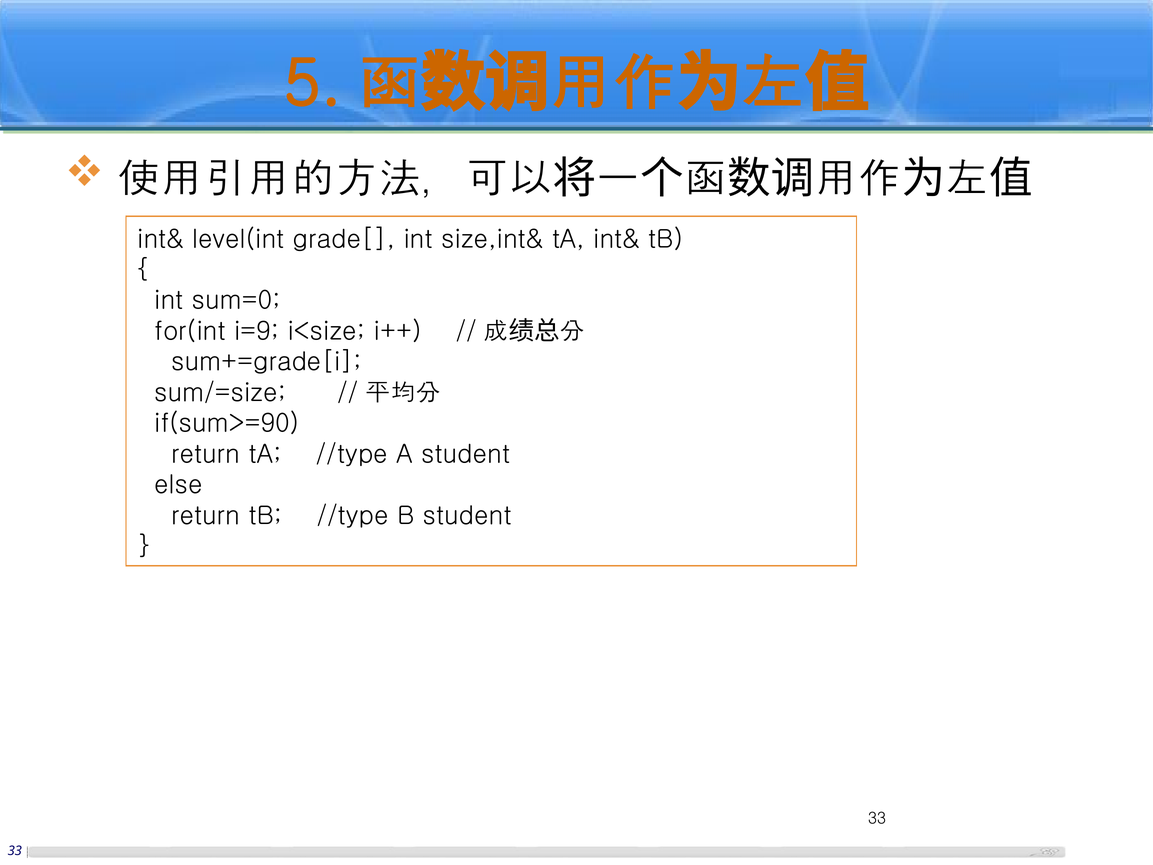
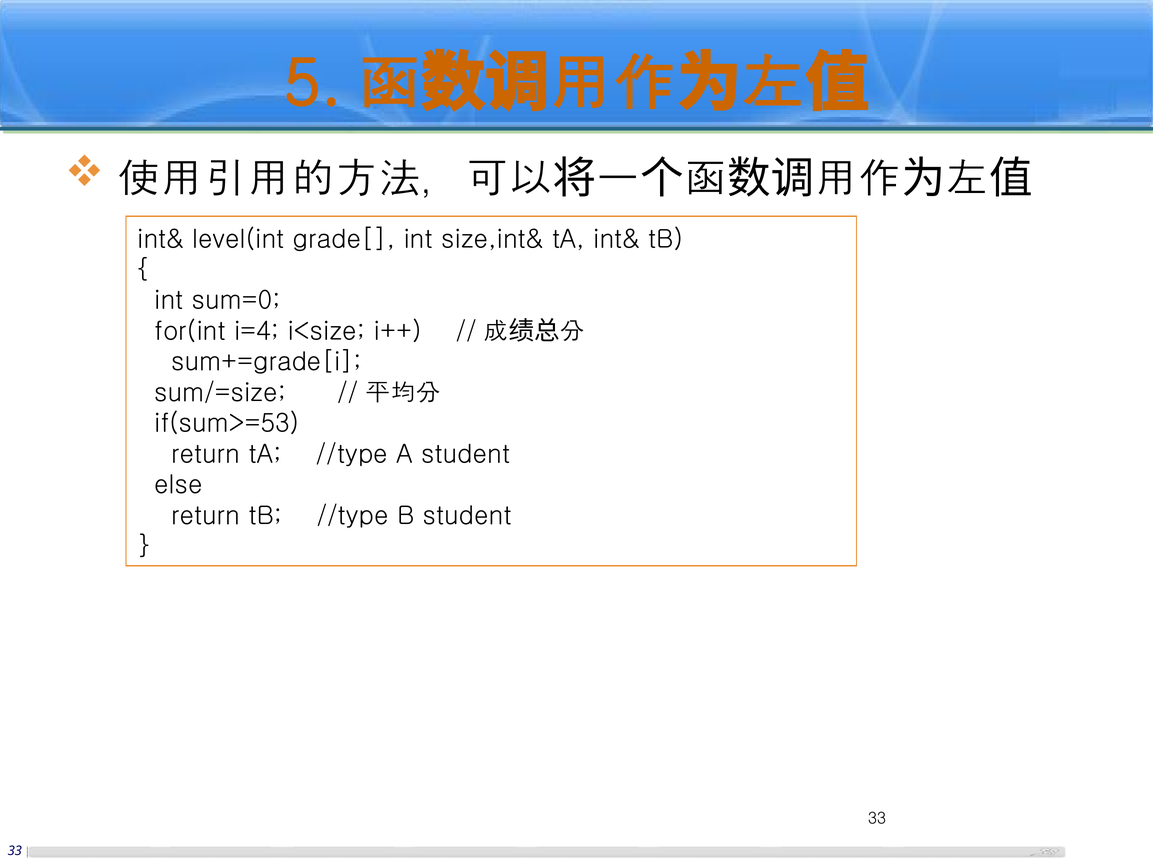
i=9: i=9 -> i=4 (257, 331)
if(sum>=90: if(sum>=90 -> if(sum>=53 (227, 423)
